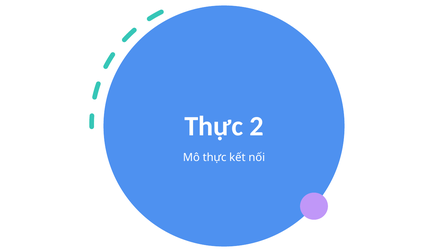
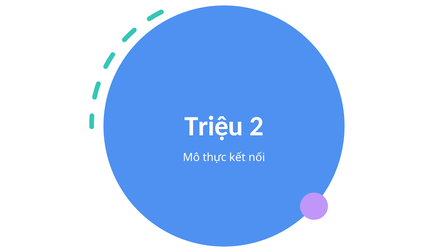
Thực: Thực -> Triệu (214, 126)
